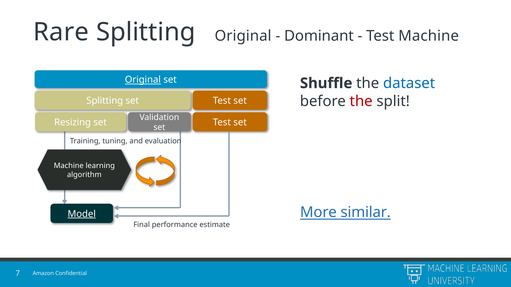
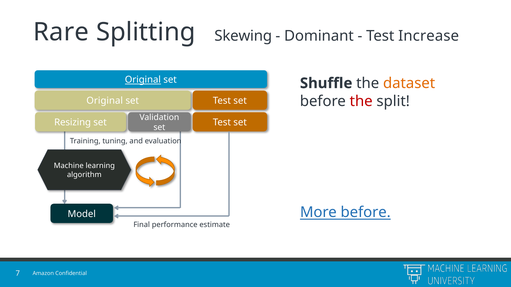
Original: Original -> Skewing (243, 36)
Test Machine: Machine -> Increase (429, 36)
dataset colour: blue -> orange (409, 83)
Splitting: Splitting -> Original (105, 101)
More similar: similar -> before (366, 213)
Model underline: present -> none (82, 214)
